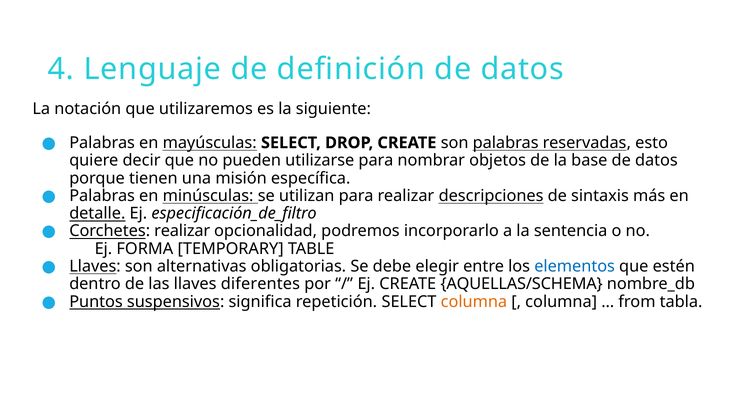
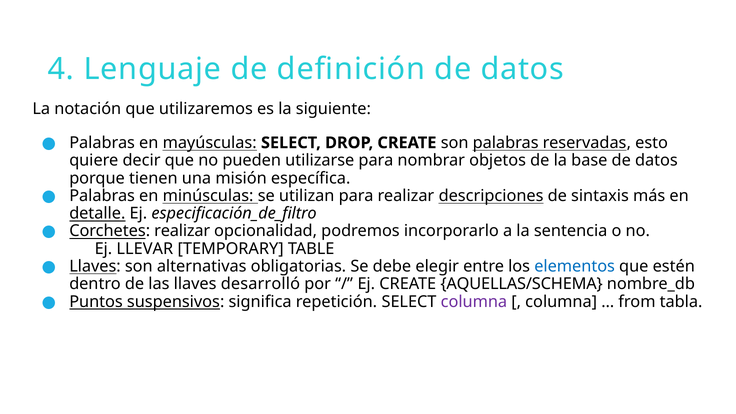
FORMA: FORMA -> LLEVAR (145, 249)
diferentes: diferentes -> desarrolló (260, 284)
columna colour: orange -> purple (474, 302)
